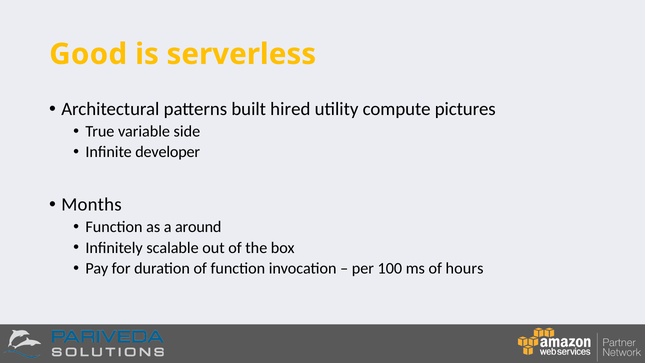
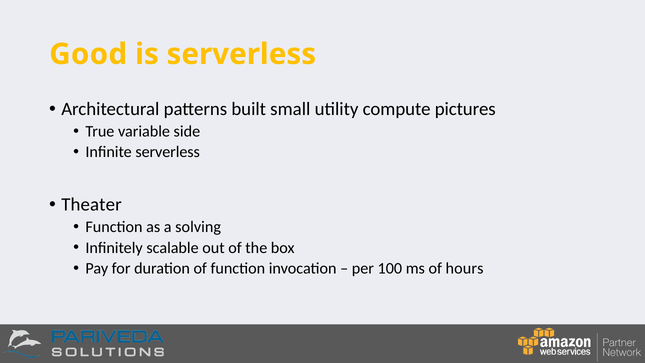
hired: hired -> small (290, 109)
Infinite developer: developer -> serverless (168, 152)
Months: Months -> Theater (91, 205)
around: around -> solving (198, 227)
